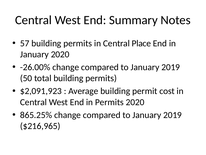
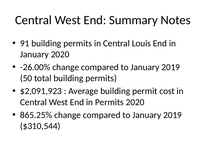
57: 57 -> 91 (25, 43)
Place: Place -> Louis (141, 43)
$216,965: $216,965 -> $310,544 (40, 126)
